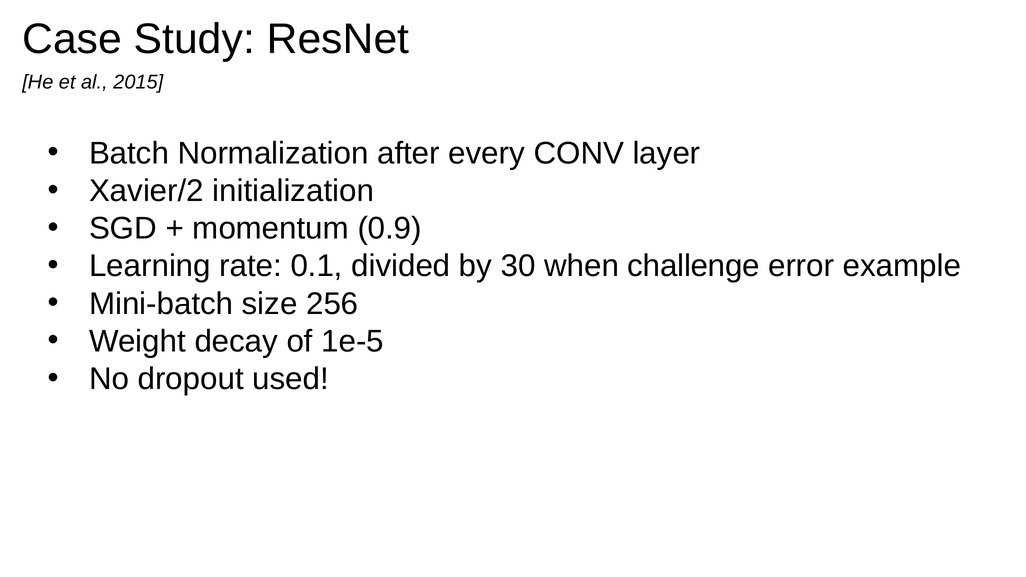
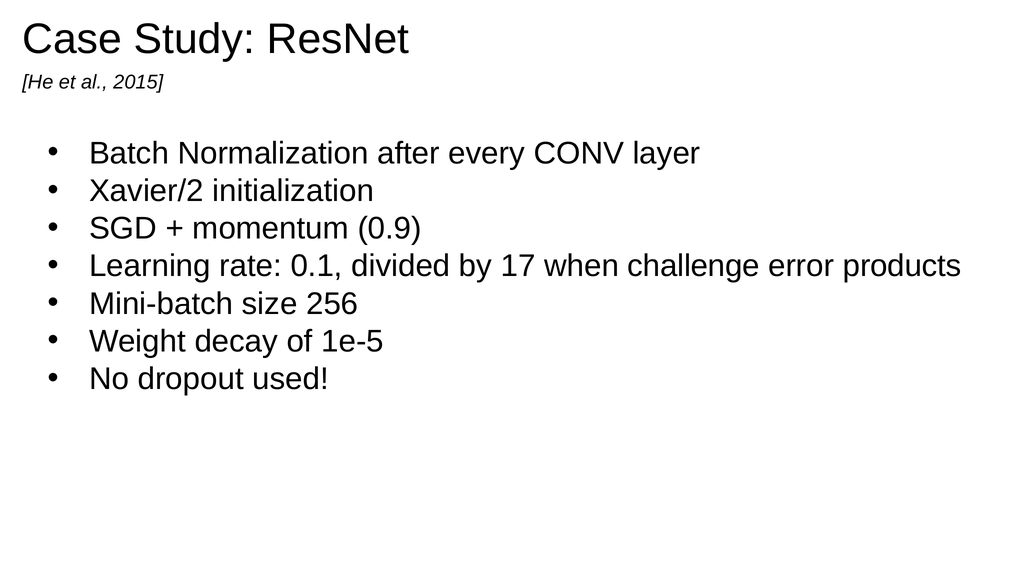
30: 30 -> 17 (518, 266)
example: example -> products (902, 266)
